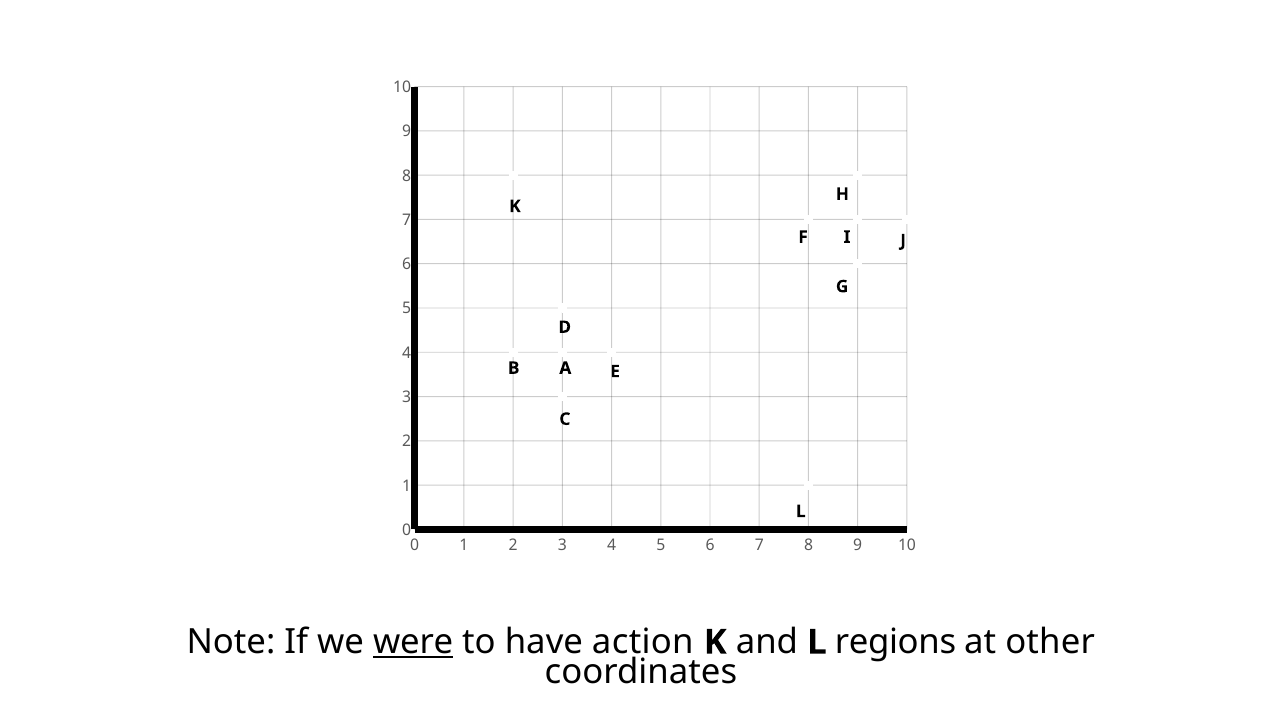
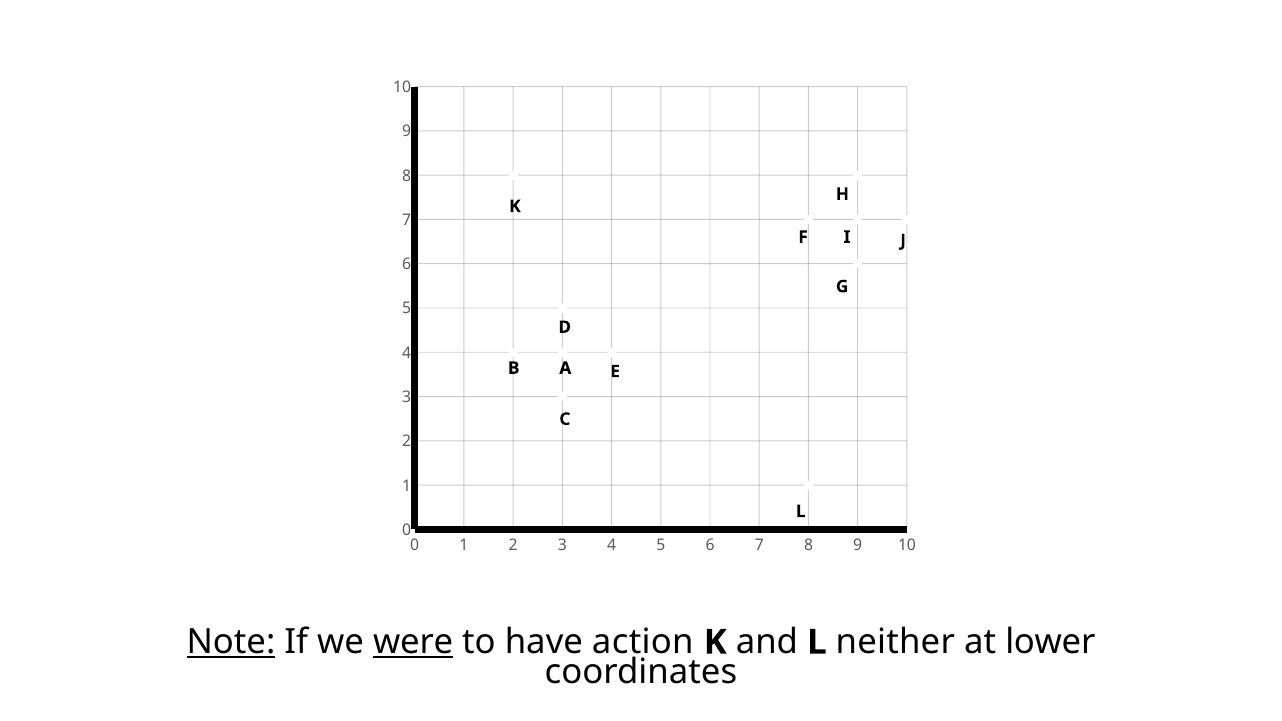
Note underline: none -> present (231, 642)
regions: regions -> neither (895, 642)
other: other -> lower (1050, 642)
